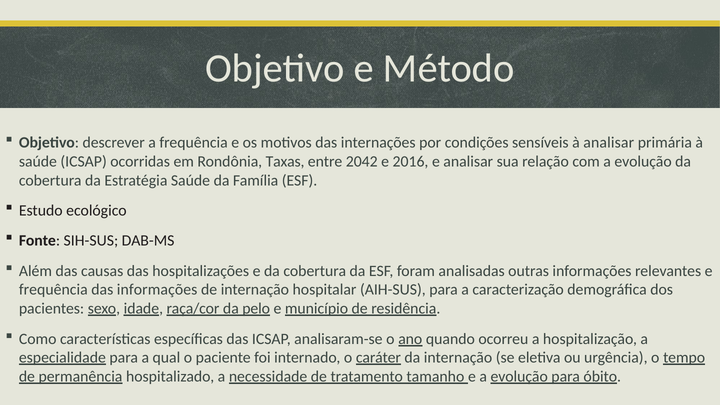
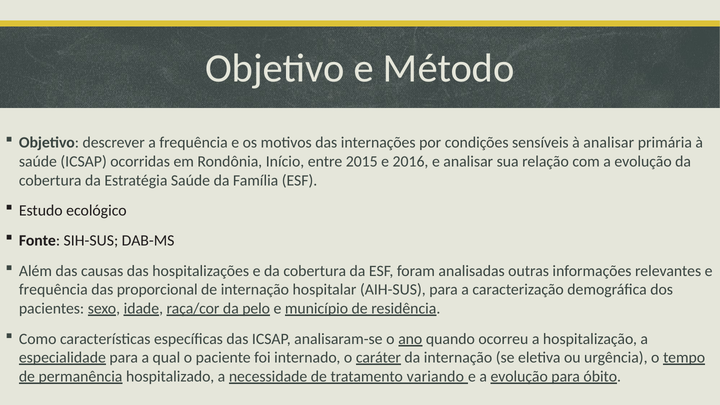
Taxas: Taxas -> Início (285, 162)
2042: 2042 -> 2015 (362, 162)
das informações: informações -> proporcional (157, 290)
tamanho: tamanho -> variando (435, 377)
